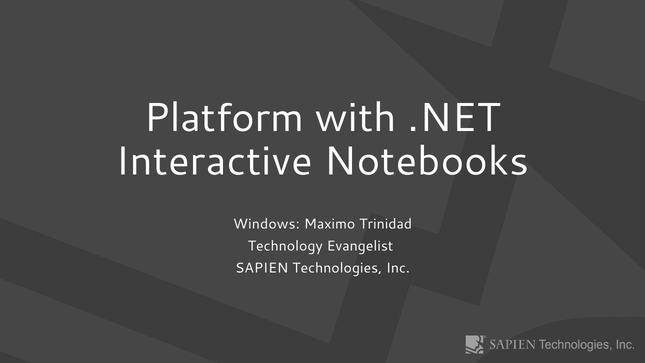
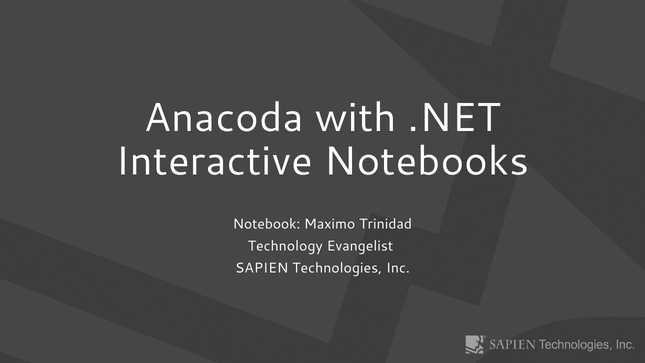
Platform: Platform -> Anacoda (224, 118)
Windows: Windows -> Notebook (266, 224)
